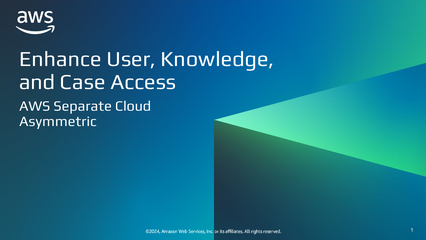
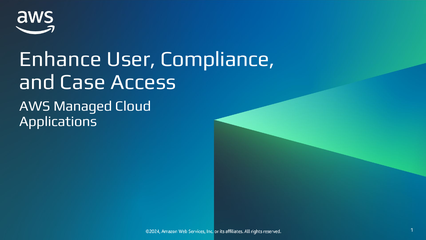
Knowledge: Knowledge -> Compliance (217, 59)
Separate: Separate -> Managed (83, 106)
Asymmetric: Asymmetric -> Applications (58, 121)
